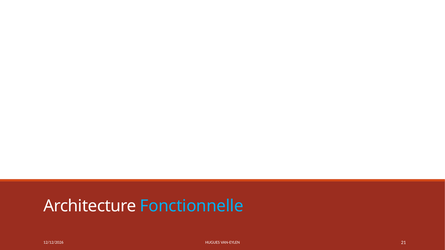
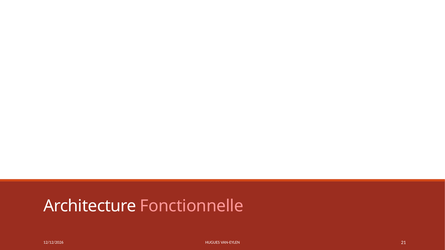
Fonctionnelle colour: light blue -> pink (192, 206)
